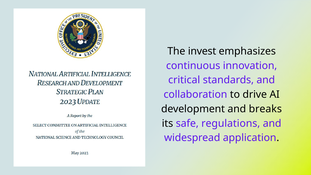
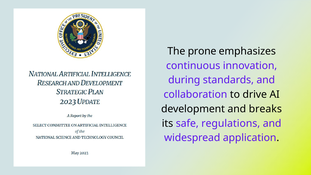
invest: invest -> prone (202, 51)
critical: critical -> during (184, 80)
